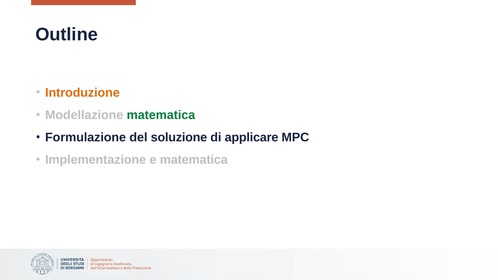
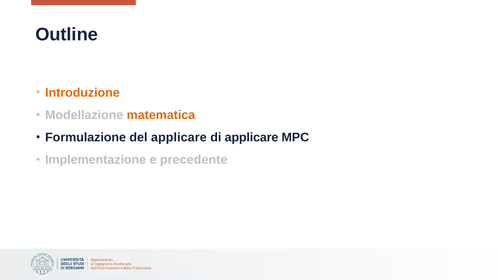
matematica colour: green -> orange (161, 115)
del soluzione: soluzione -> applicare (179, 138)
e matematica: matematica -> precedente (194, 160)
